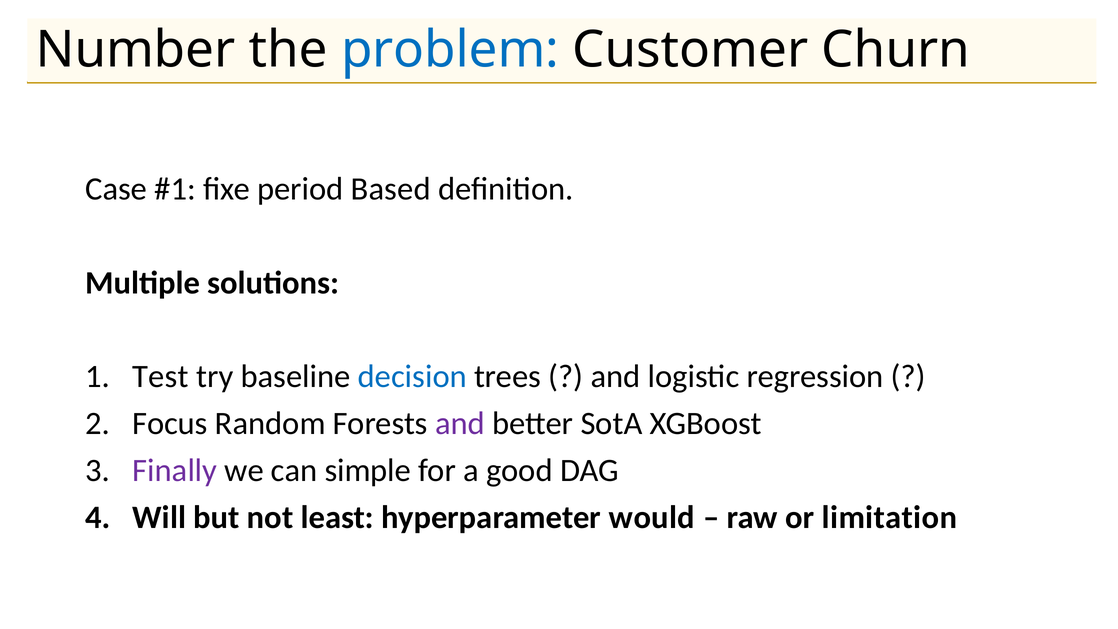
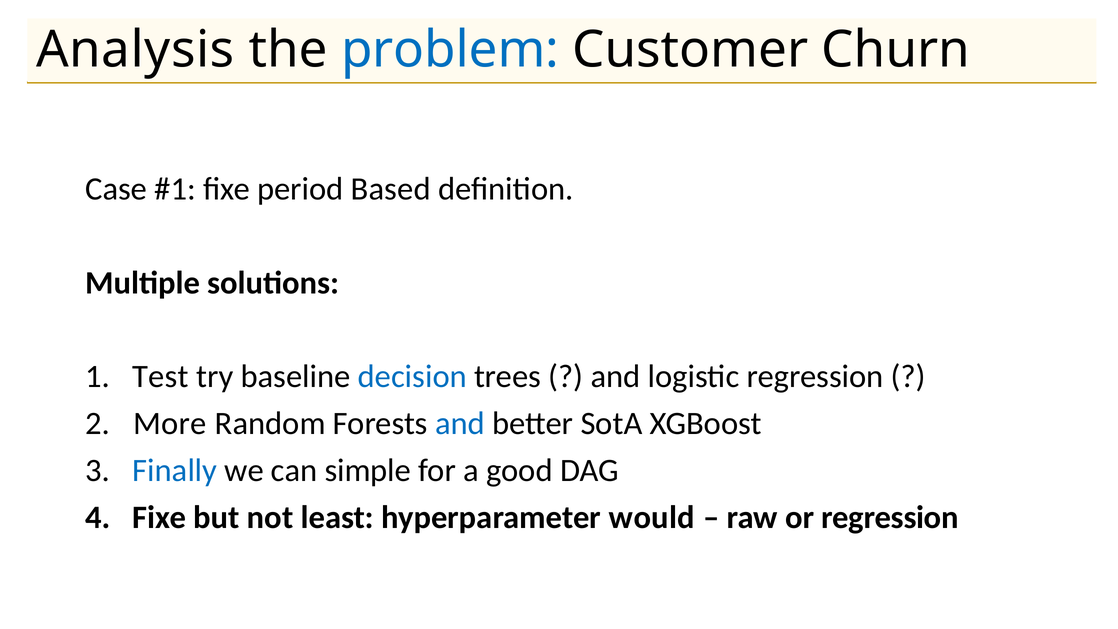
Number: Number -> Analysis (135, 50)
Focus: Focus -> More (170, 423)
and colour: purple -> blue (460, 423)
Finally colour: purple -> blue (175, 470)
Will: Will -> Fixe (159, 517)
or limitation: limitation -> regression (890, 517)
